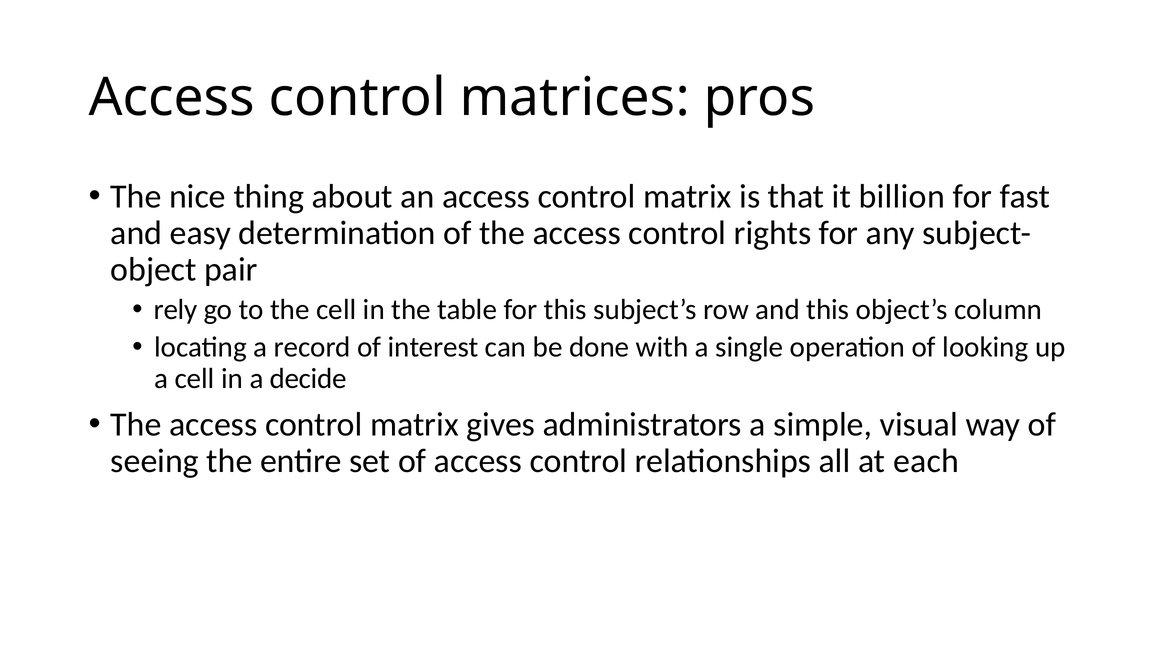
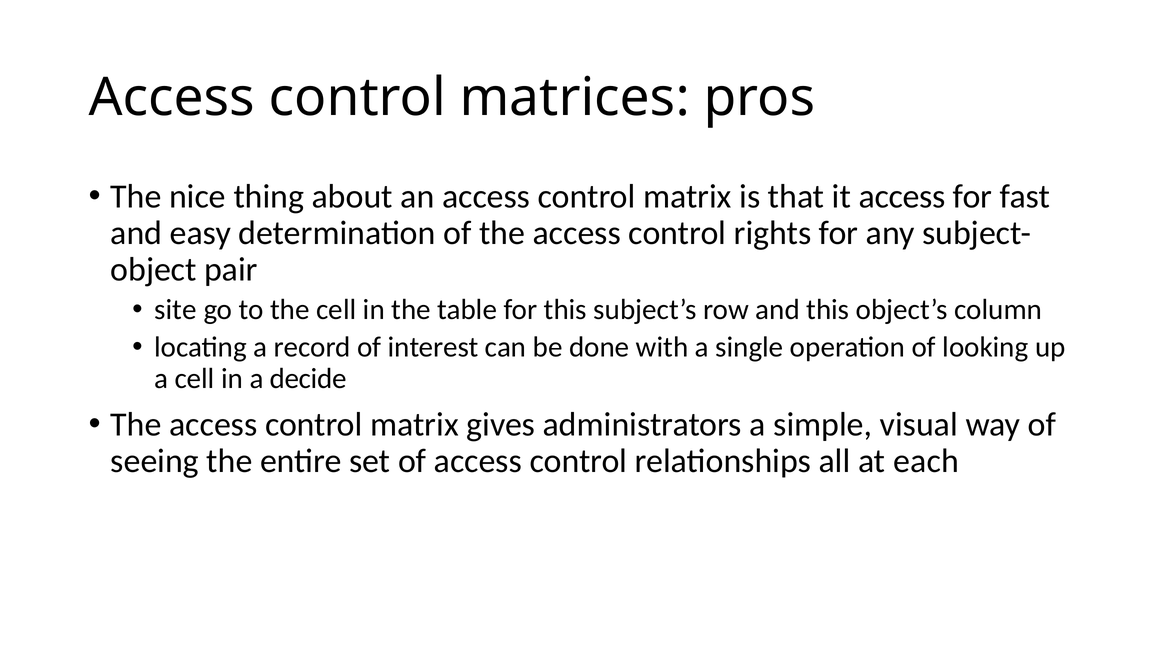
it billion: billion -> access (902, 197)
rely: rely -> site (175, 310)
